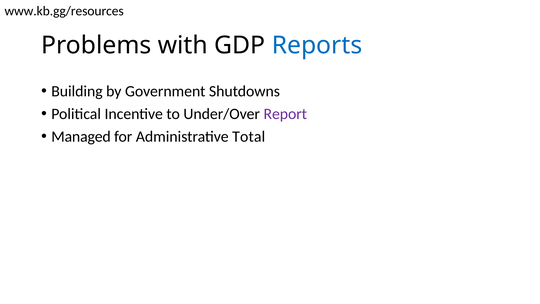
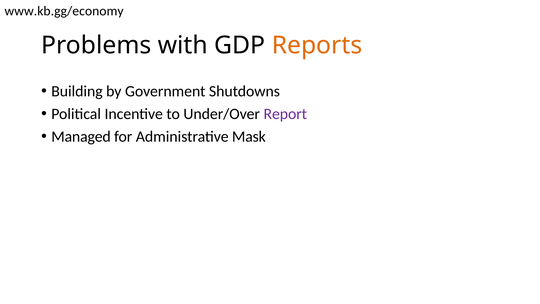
www.kb.gg/resources: www.kb.gg/resources -> www.kb.gg/economy (64, 11)
Reports colour: blue -> orange (317, 45)
Total: Total -> Mask (249, 137)
